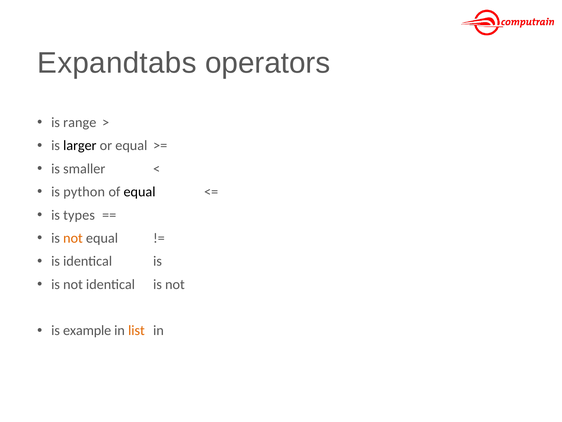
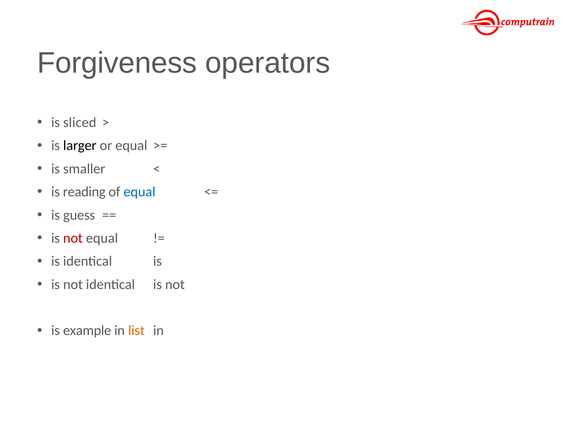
Expandtabs: Expandtabs -> Forgiveness (117, 63)
range: range -> sliced (80, 122)
python: python -> reading (84, 192)
equal colour: black -> blue (140, 192)
types: types -> guess (79, 215)
not colour: orange -> red (73, 238)
